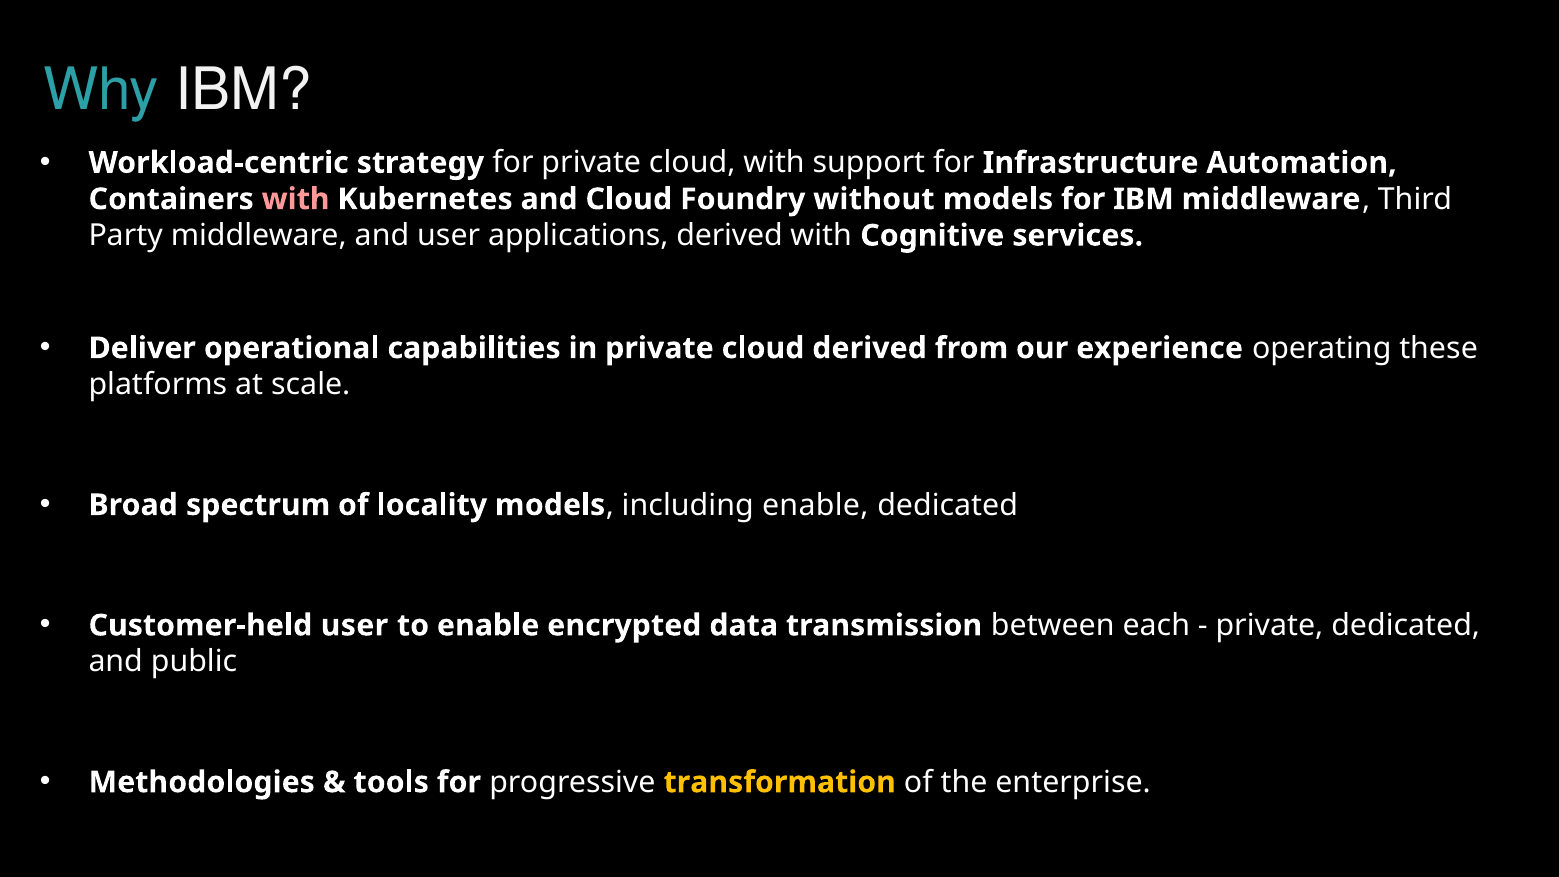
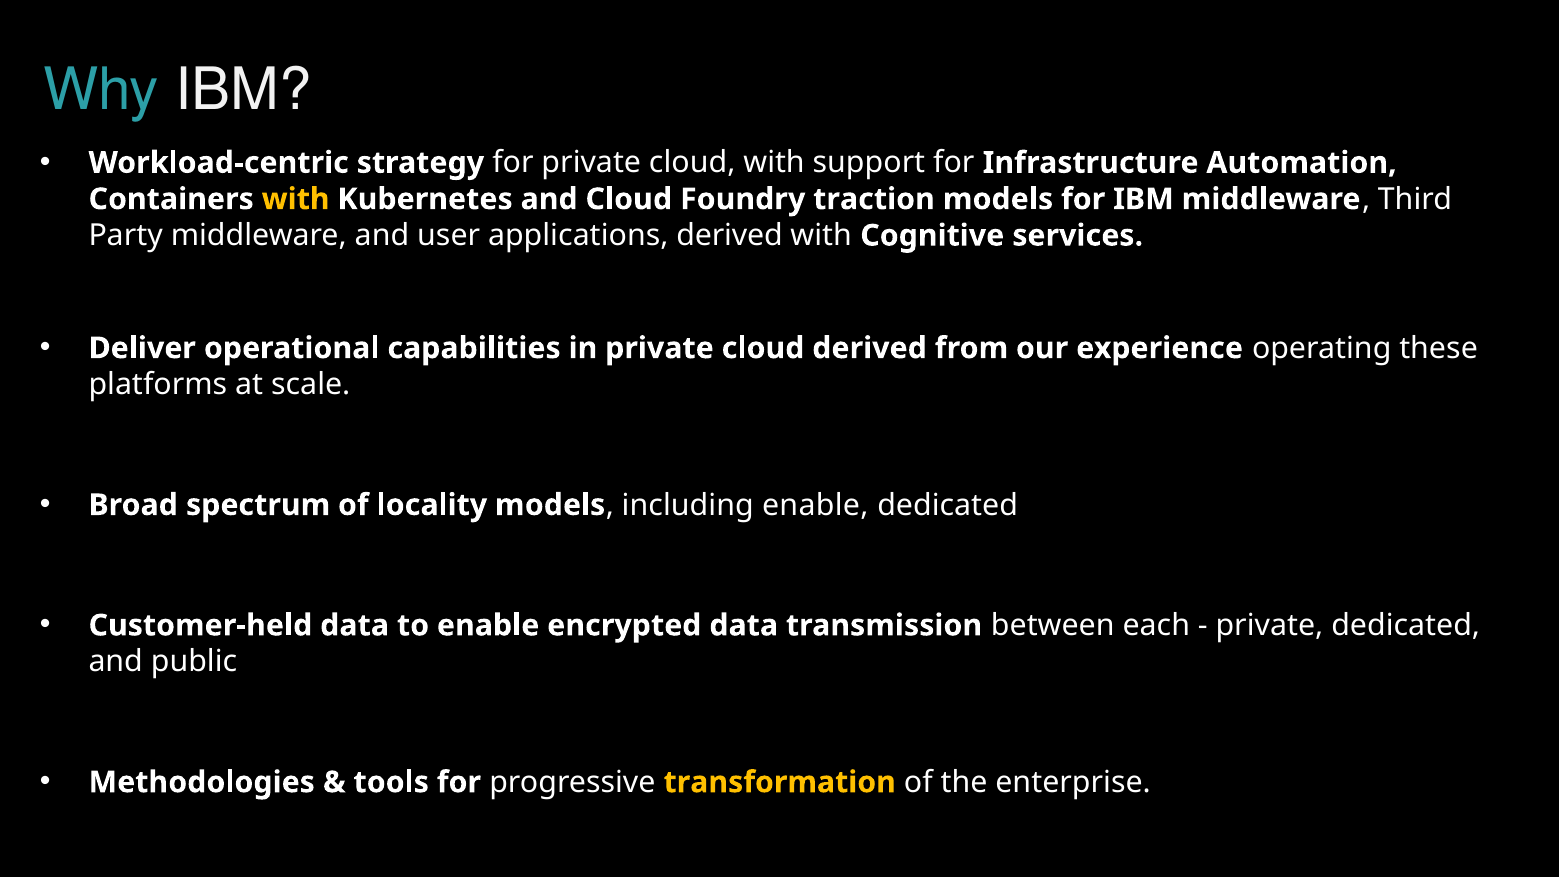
with colour: pink -> yellow (296, 199)
without: without -> traction (874, 199)
Customer-held user: user -> data (355, 625)
